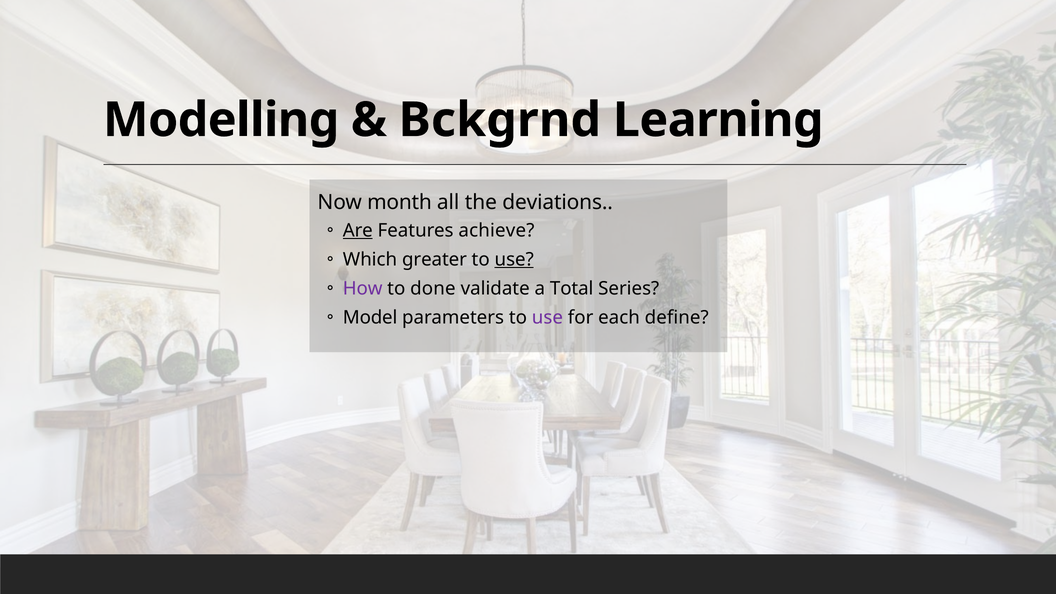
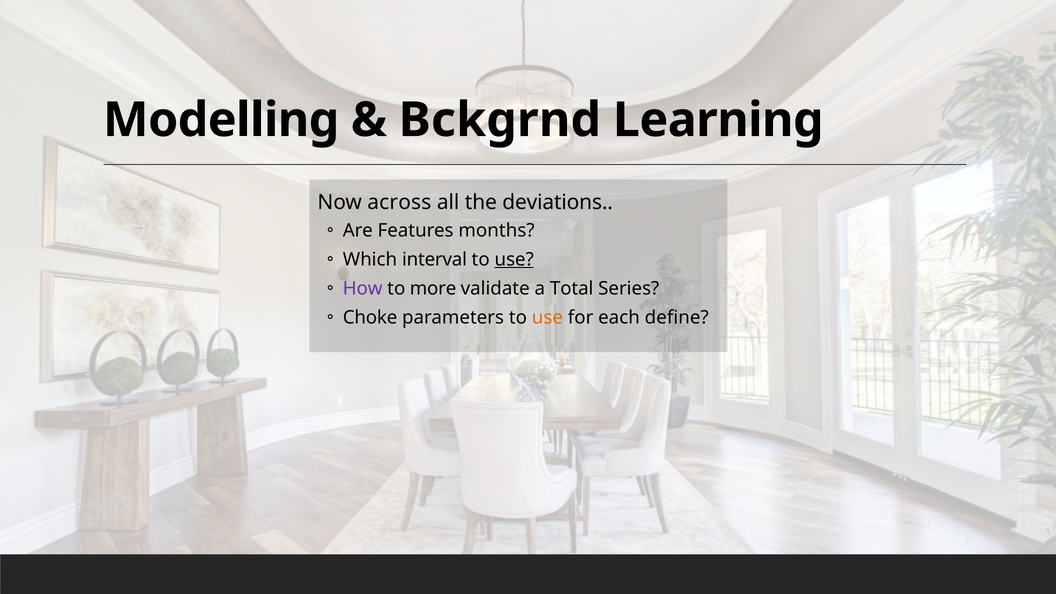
month: month -> across (399, 202)
Are underline: present -> none (358, 230)
achieve: achieve -> months (497, 230)
greater: greater -> interval (435, 260)
done: done -> more (433, 289)
Model: Model -> Choke (370, 318)
use colour: purple -> orange (547, 318)
